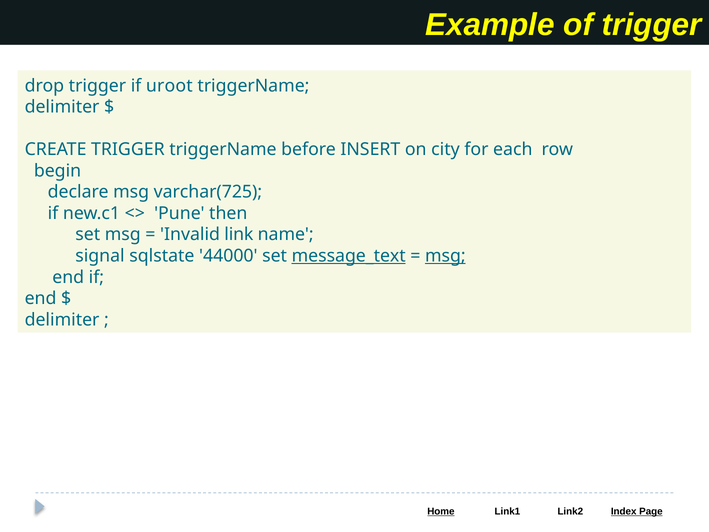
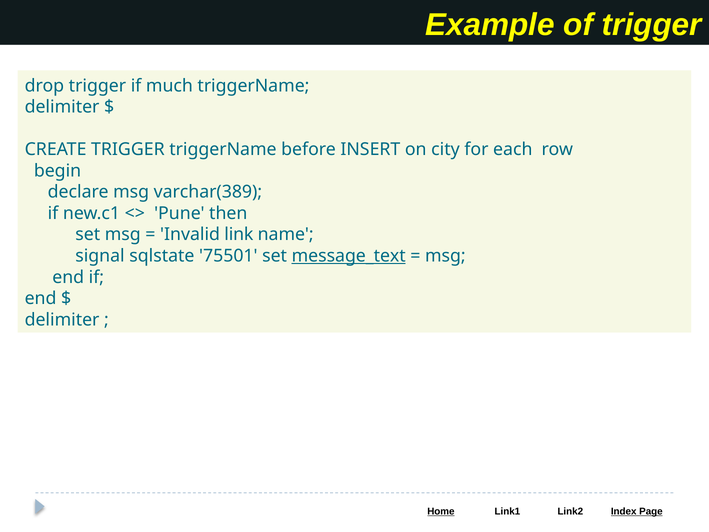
uroot: uroot -> much (169, 86)
varchar(725: varchar(725 -> varchar(389 (208, 192)
44000: 44000 -> 75501 (228, 256)
msg underline: present -> none (445, 256)
